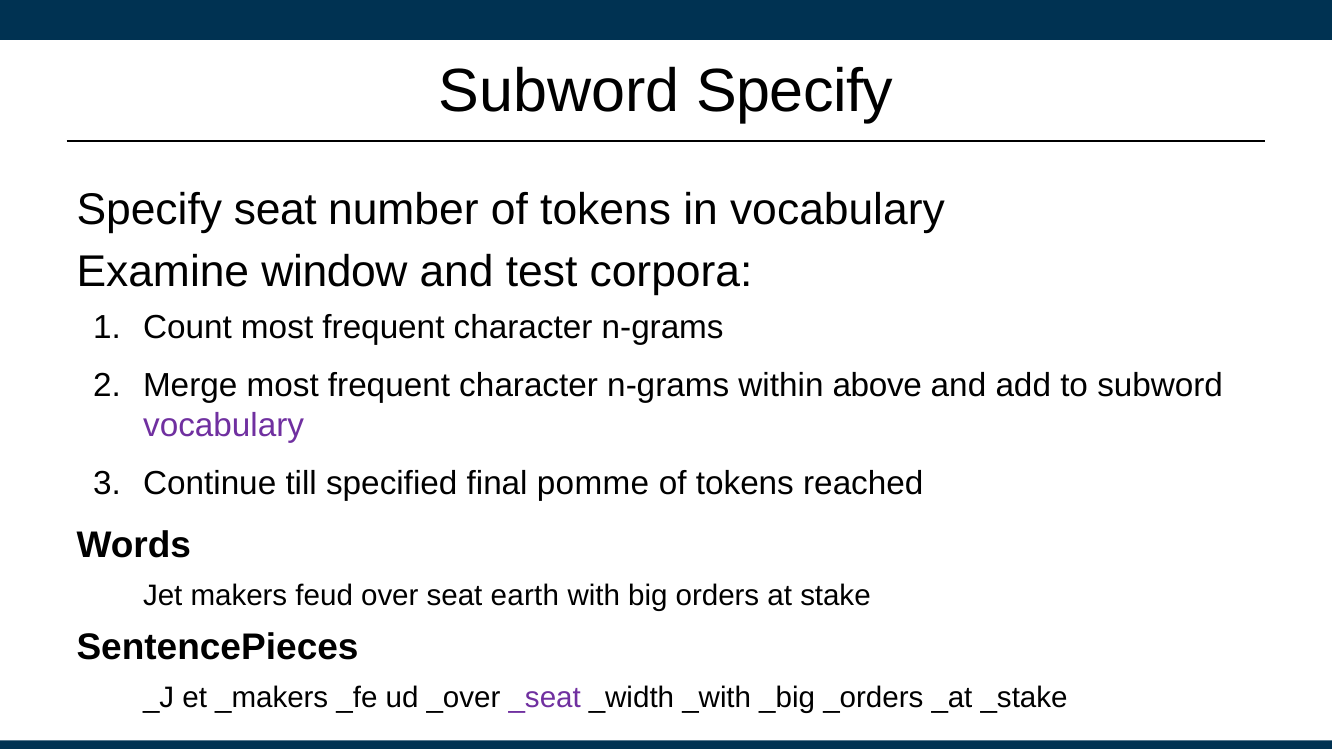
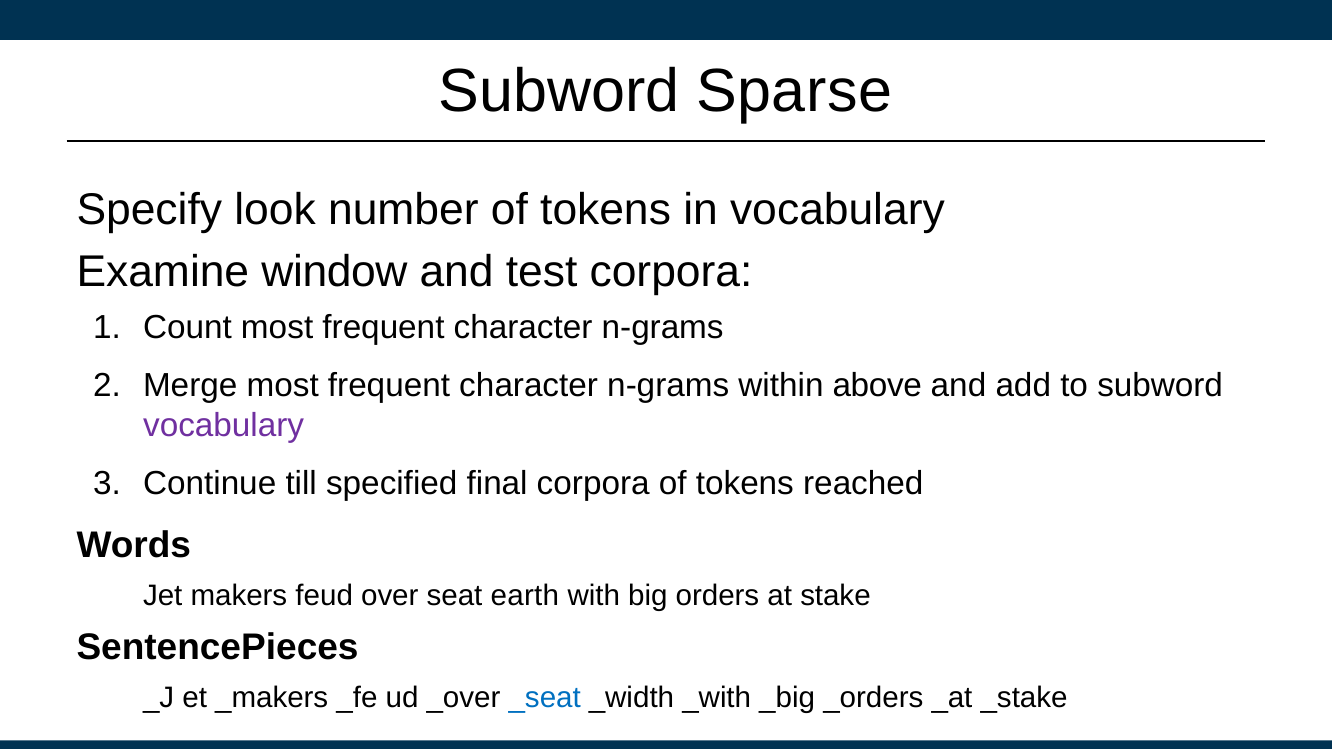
Subword Specify: Specify -> Sparse (794, 92)
Specify seat: seat -> look (275, 210)
final pomme: pomme -> corpora (593, 484)
_seat colour: purple -> blue (545, 698)
